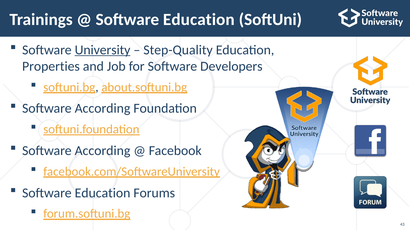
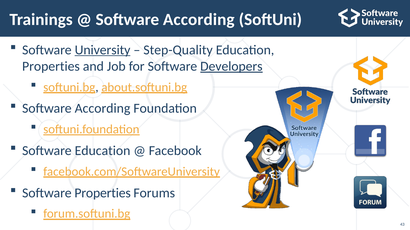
Education: Education -> According (199, 20)
Developers underline: none -> present (231, 66)
According: According -> Education (103, 151)
Education: Education -> Properties (103, 193)
